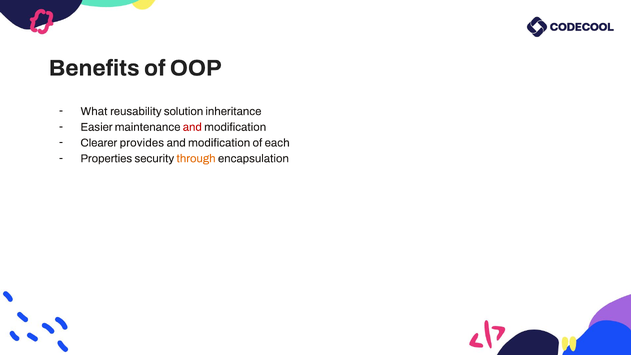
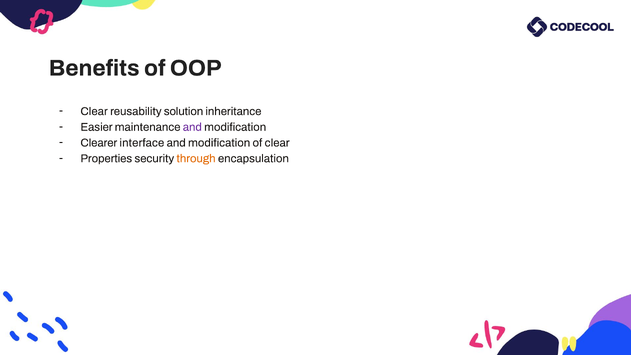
What: What -> Clear (94, 111)
and colour: red -> purple (192, 127)
provides: provides -> interface (142, 143)
of each: each -> clear (277, 143)
